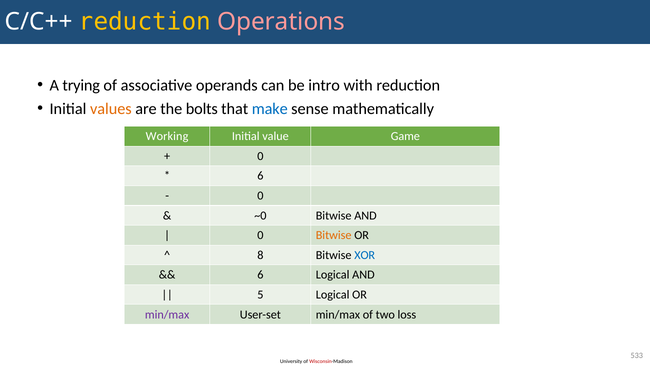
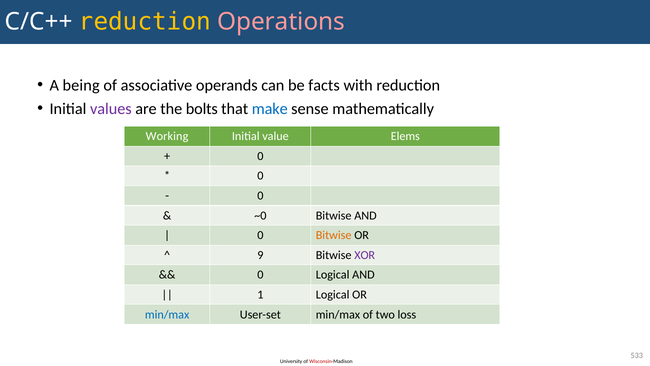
trying: trying -> being (81, 85)
intro: intro -> facts (324, 85)
values colour: orange -> purple (111, 109)
Game: Game -> Elems (405, 136)
6: 6 -> 0 (260, 176)
8: 8 -> 9 (260, 255)
XOR colour: blue -> purple (365, 255)
6: 6 -> 0 (260, 275)
5: 5 -> 1 (260, 294)
min/max colour: purple -> blue (167, 314)
